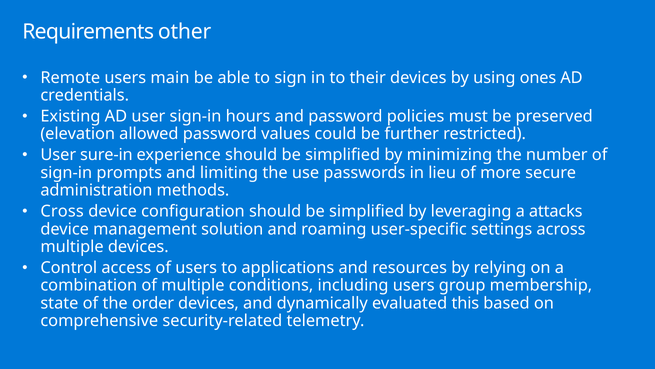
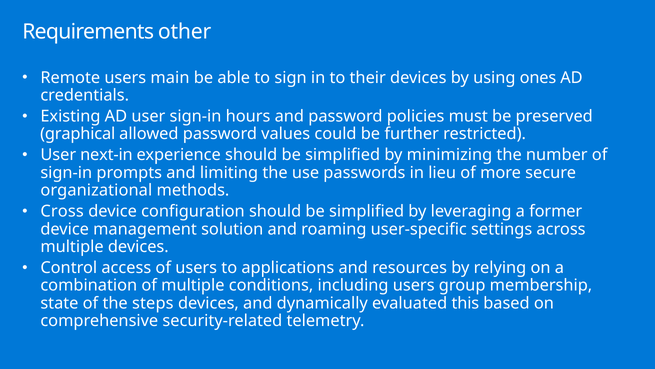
elevation: elevation -> graphical (78, 134)
sure-in: sure-in -> next-in (106, 155)
administration: administration -> organizational (96, 190)
attacks: attacks -> former (556, 211)
order: order -> steps (153, 303)
